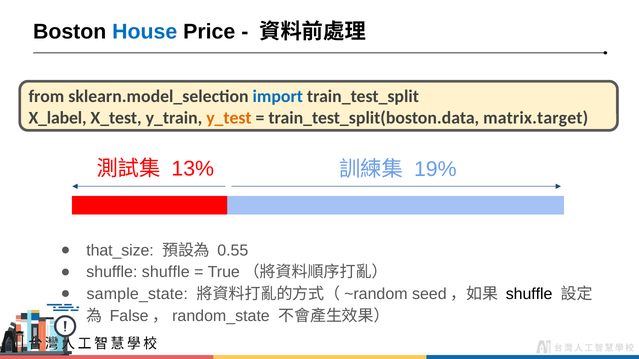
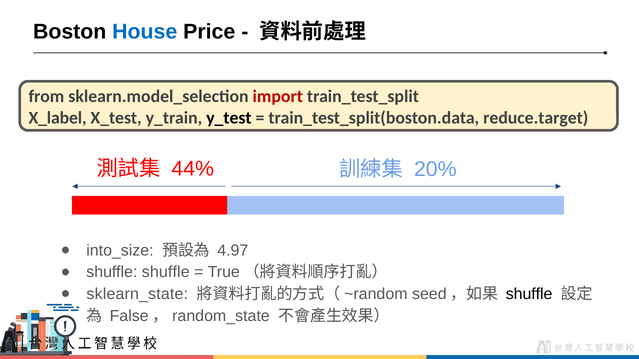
import colour: blue -> red (278, 97)
y_test colour: orange -> black (229, 118)
matrix.target: matrix.target -> reduce.target (536, 118)
13%: 13% -> 44% (193, 169)
19%: 19% -> 20% (435, 169)
that_size: that_size -> into_size (120, 251)
0.55: 0.55 -> 4.97 (233, 251)
sample_state: sample_state -> sklearn_state (137, 294)
